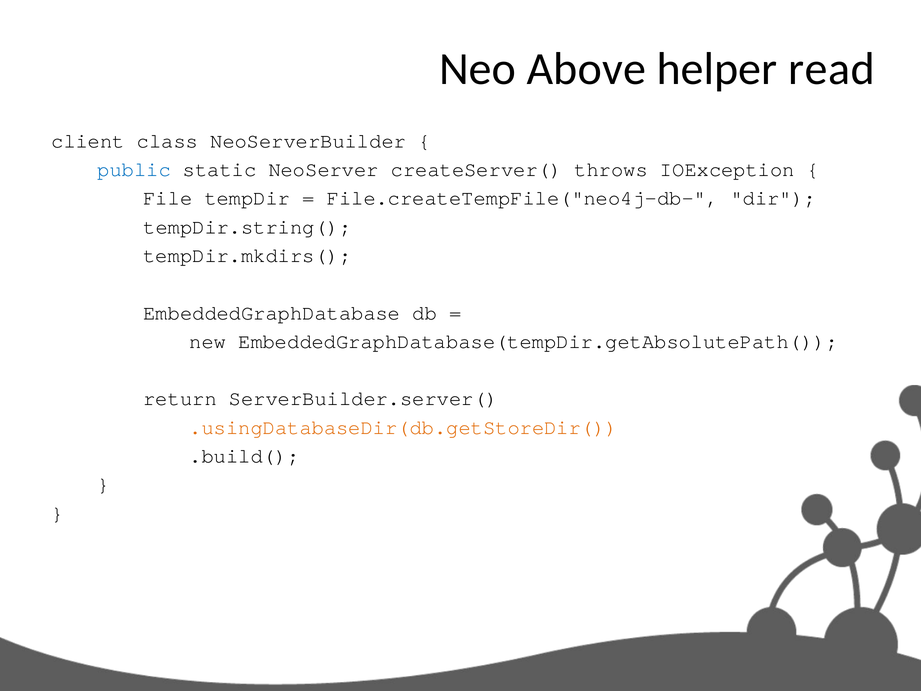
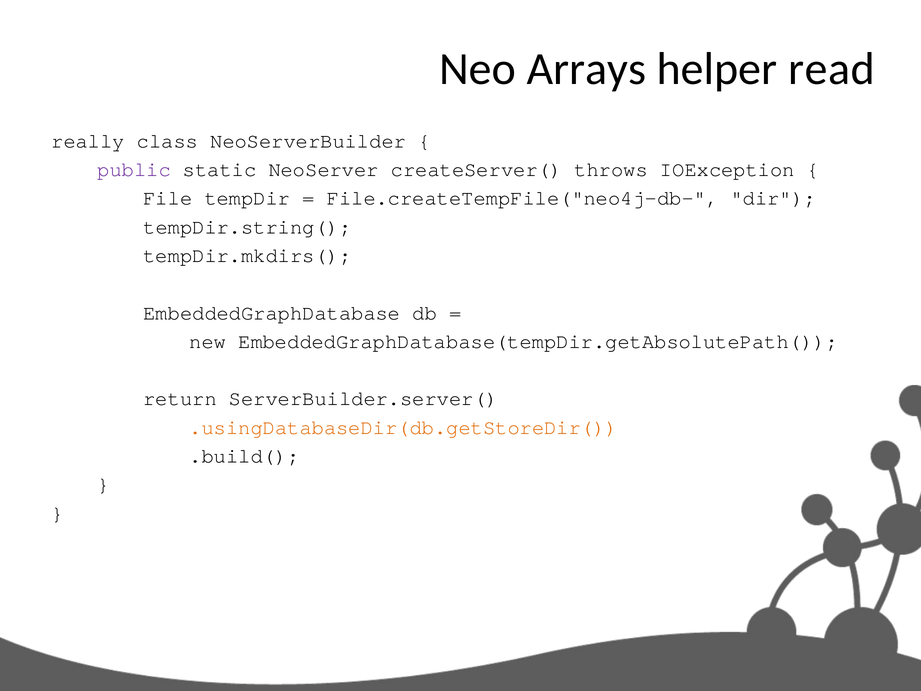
Above: Above -> Arrays (586, 69)
client: client -> really (88, 141)
public colour: blue -> purple (134, 169)
